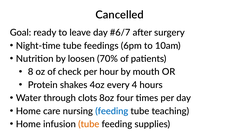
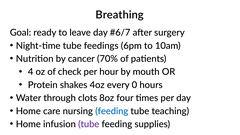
Cancelled: Cancelled -> Breathing (120, 15)
loosen: loosen -> cancer (81, 59)
8: 8 -> 4 (31, 72)
4: 4 -> 0 (134, 85)
tube colour: orange -> purple (89, 124)
